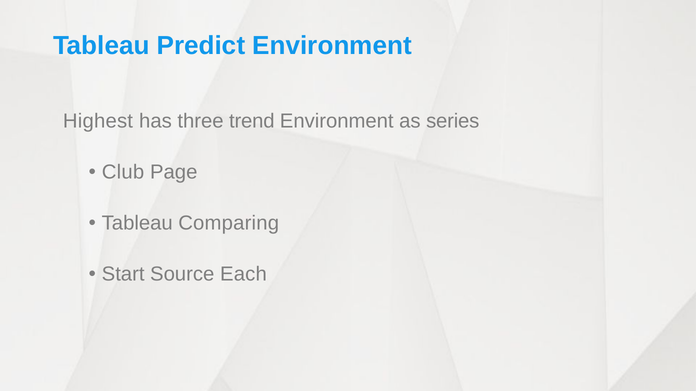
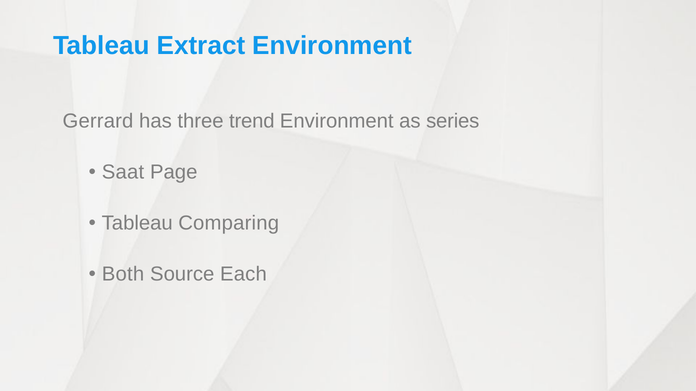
Predict: Predict -> Extract (201, 46)
Highest: Highest -> Gerrard (98, 121)
Club: Club -> Saat (123, 173)
Start: Start -> Both (123, 274)
